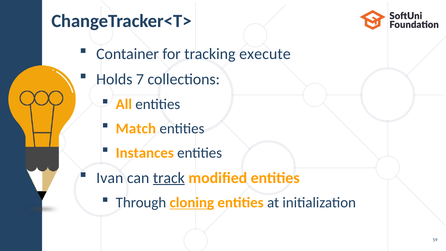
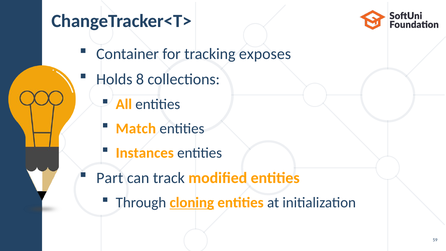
execute: execute -> exposes (265, 54)
7: 7 -> 8 (140, 79)
Ivan: Ivan -> Part (110, 178)
track underline: present -> none (169, 178)
